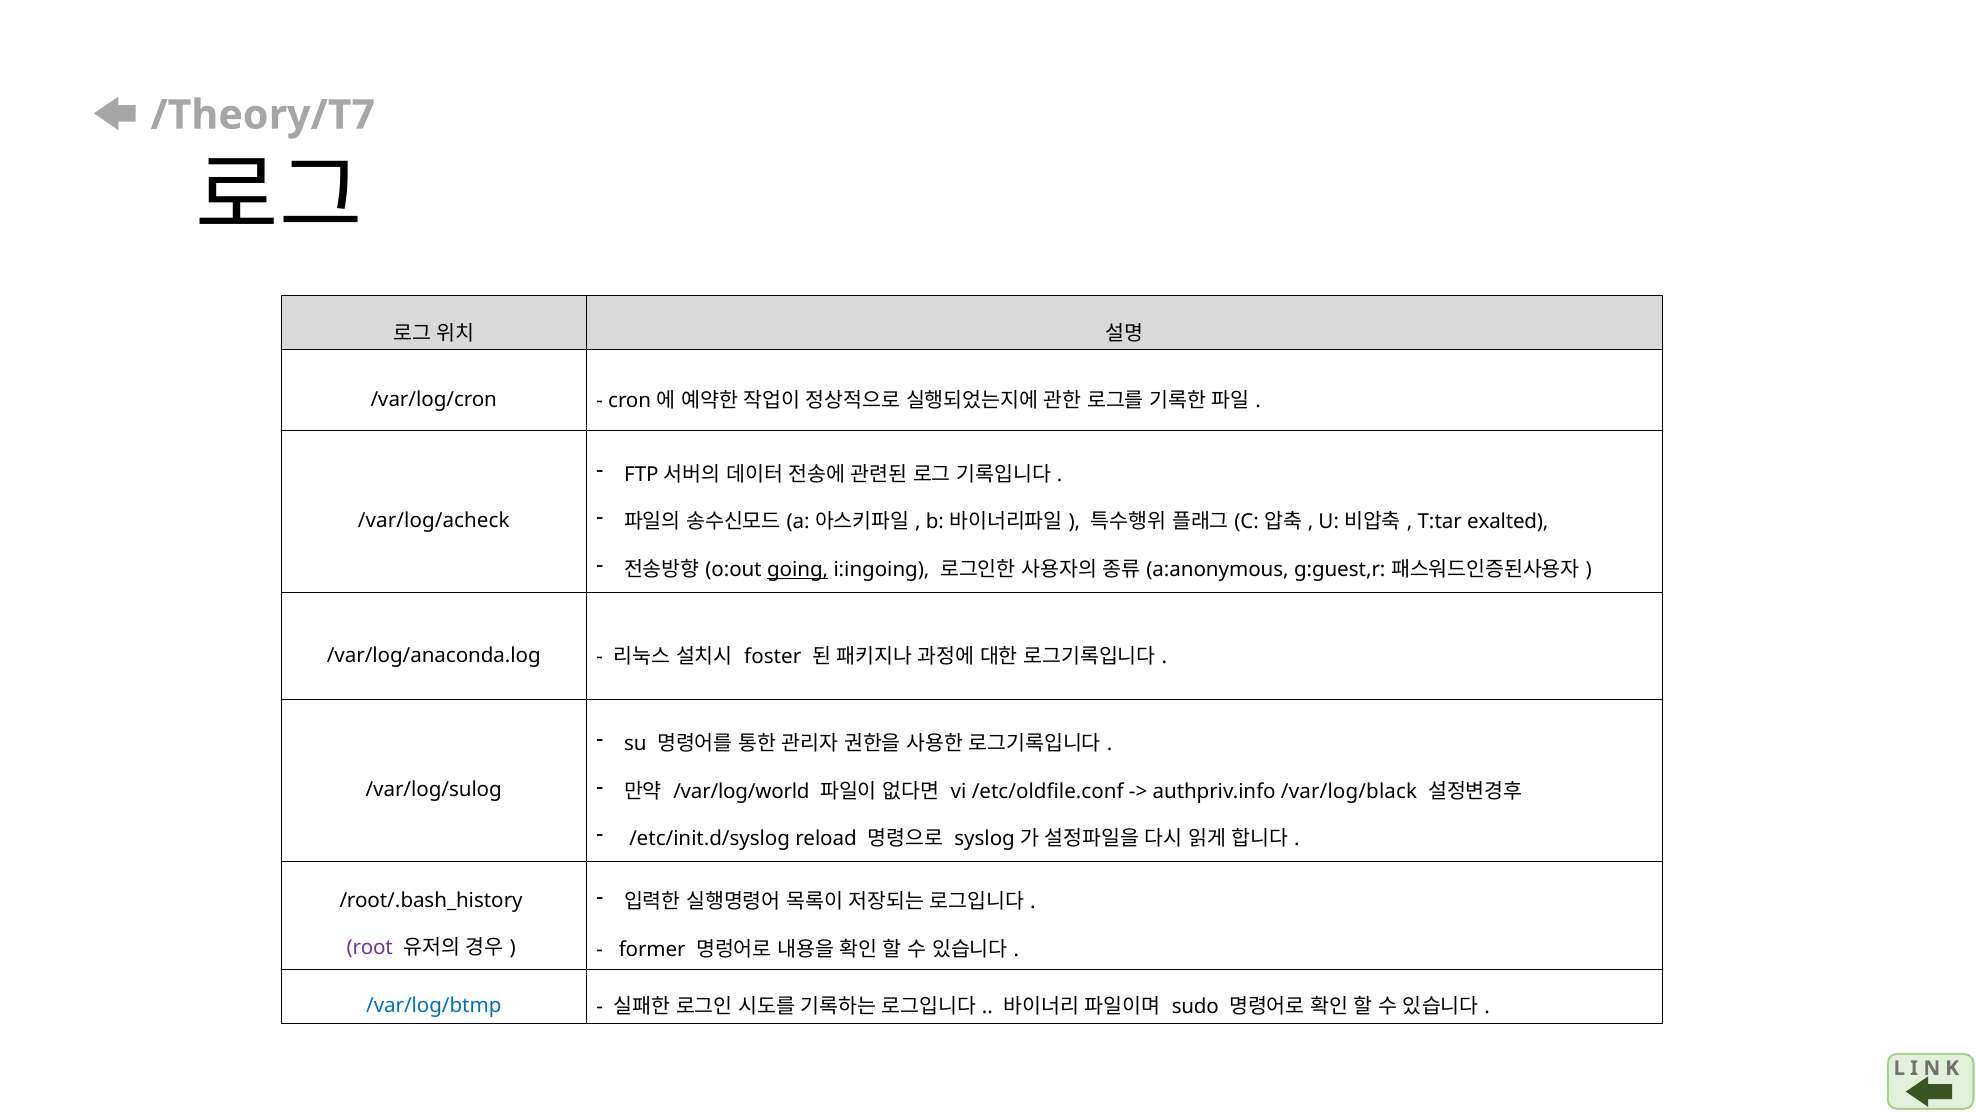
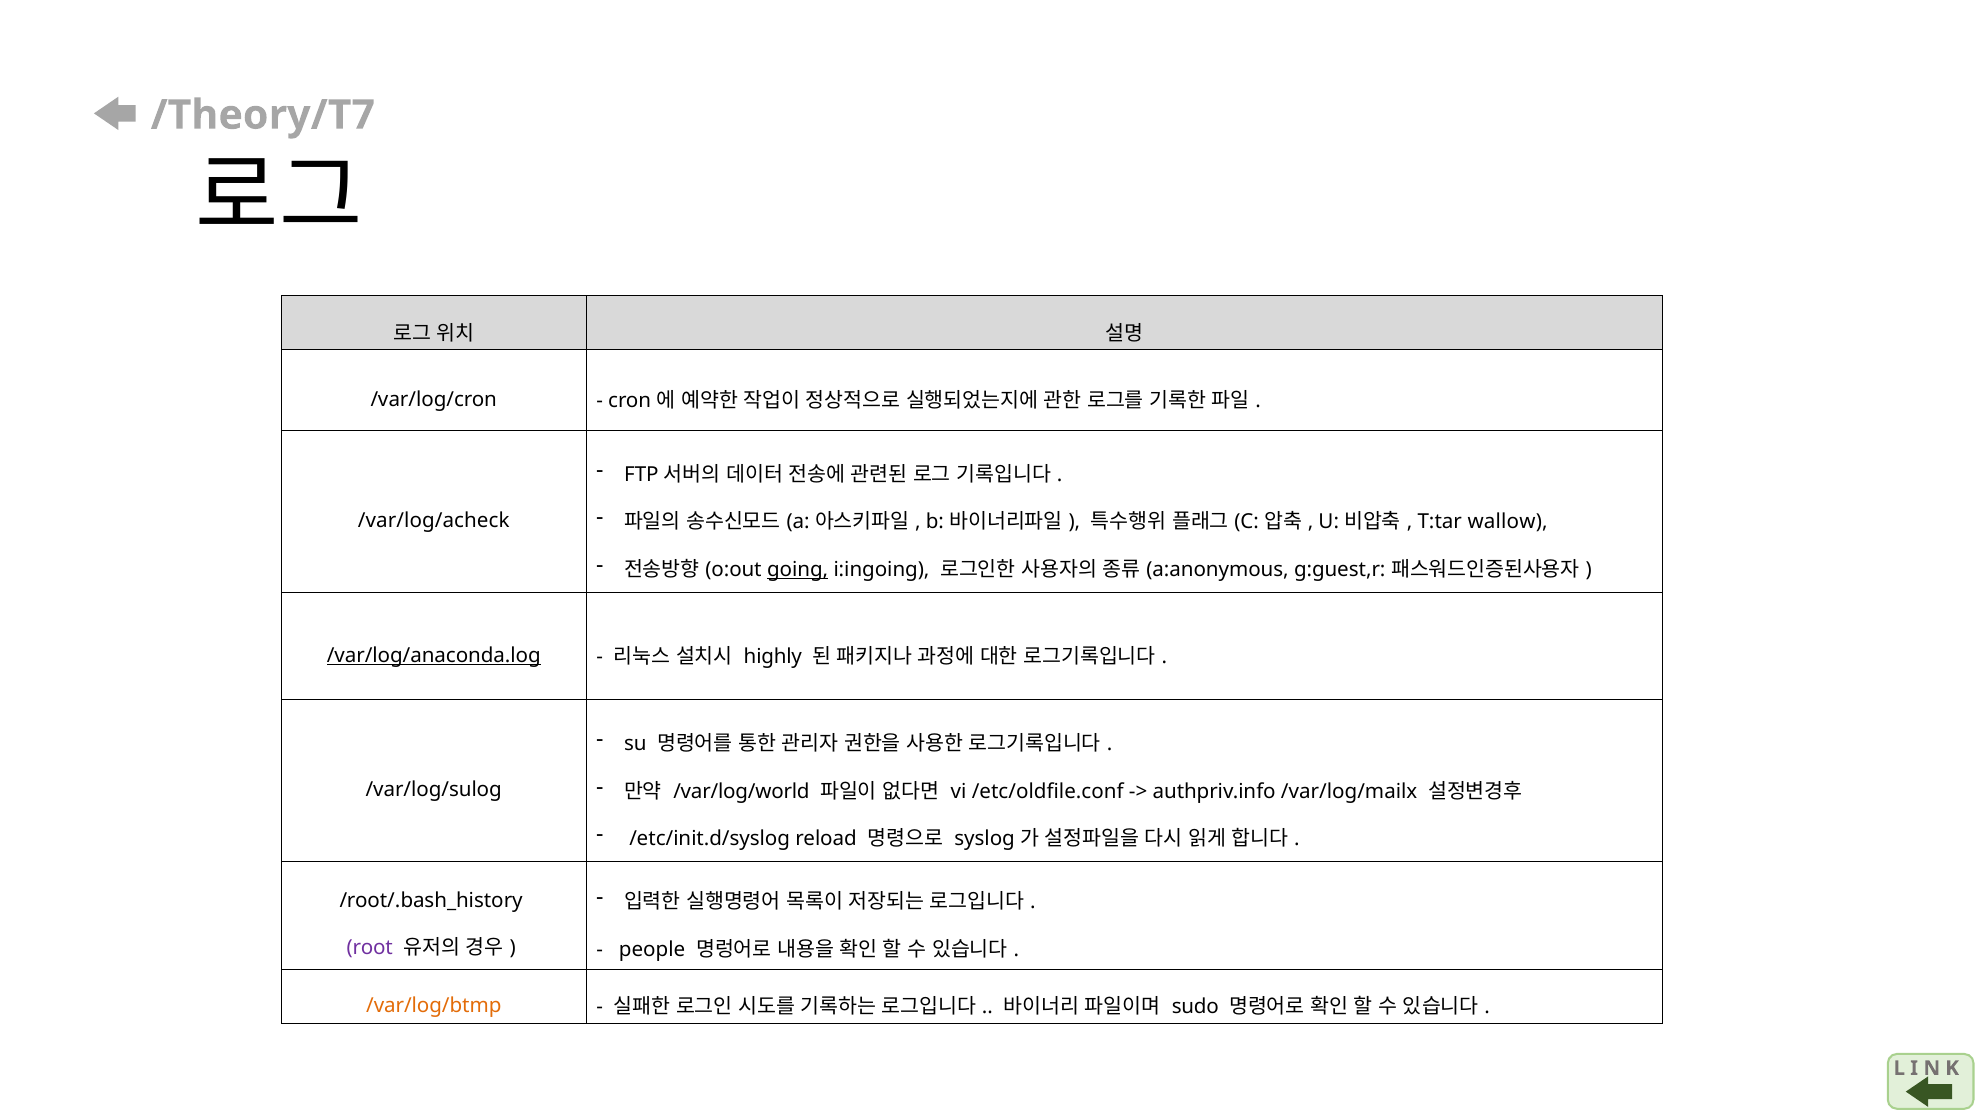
exalted: exalted -> wallow (1508, 522)
/var/log/anaconda.log underline: none -> present (434, 655)
foster: foster -> highly (773, 656)
/var/log/black: /var/log/black -> /var/log/mailx (1349, 791)
former: former -> people (652, 949)
/var/log/btmp colour: blue -> orange (434, 1005)
